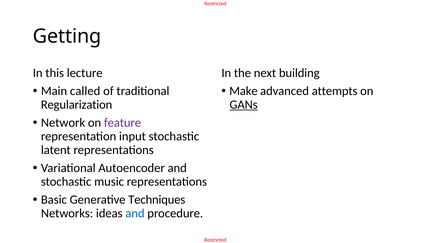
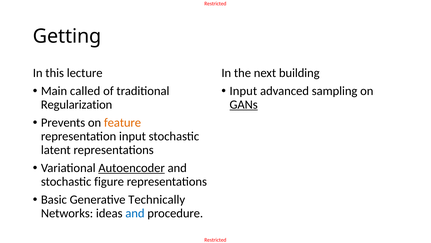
Make: Make -> Input (243, 91)
attempts: attempts -> sampling (335, 91)
Network: Network -> Prevents (63, 122)
feature colour: purple -> orange (123, 122)
Autoencoder underline: none -> present (132, 168)
music: music -> figure (109, 181)
Techniques: Techniques -> Technically (157, 199)
